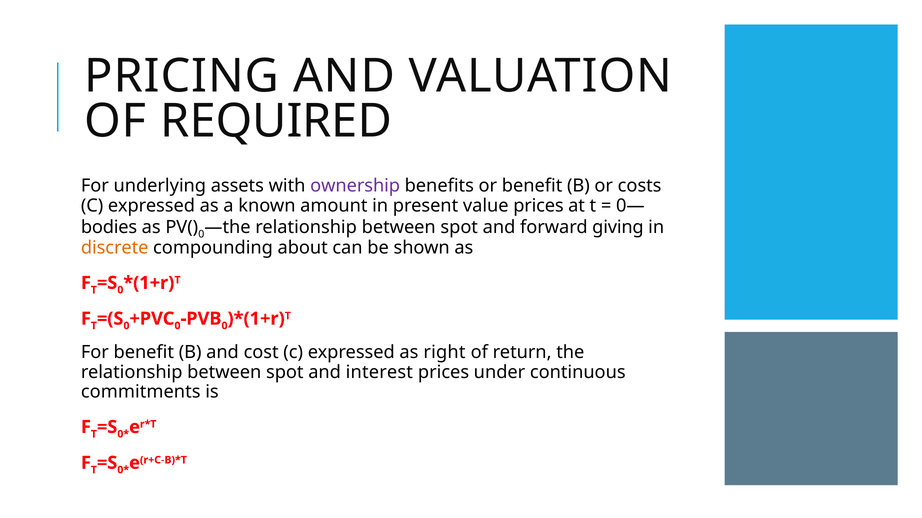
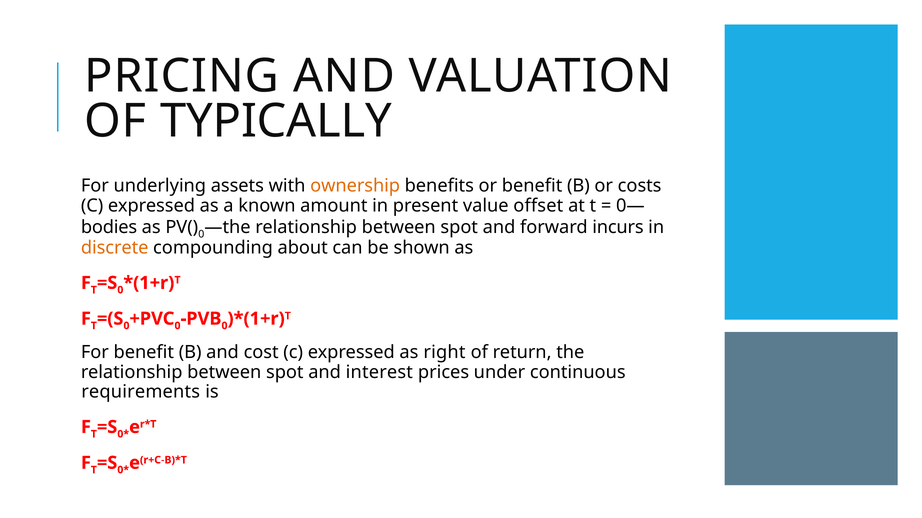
REQUIRED: REQUIRED -> TYPICALLY (276, 122)
ownership colour: purple -> orange (355, 186)
value prices: prices -> offset (538, 206)
giving: giving -> incurs (618, 228)
commitments: commitments -> requirements (141, 392)
